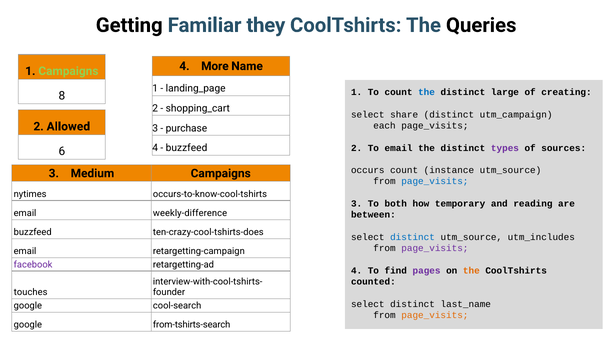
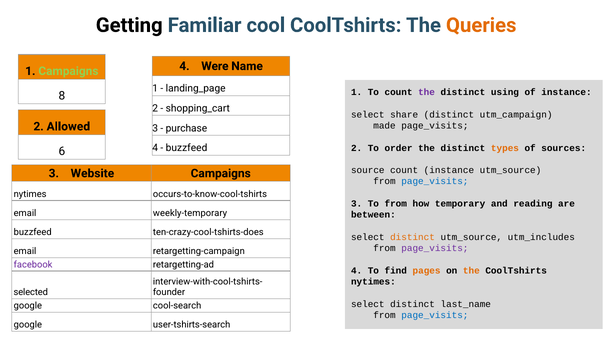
they: they -> cool (266, 25)
Queries colour: black -> orange (481, 25)
More: More -> Were (215, 66)
the colour: blue -> purple (427, 92)
large: large -> using (505, 92)
of creating: creating -> instance (567, 92)
each: each -> made (384, 126)
To email: email -> order (399, 148)
types colour: purple -> orange (505, 148)
occurs: occurs -> source (368, 171)
Medium: Medium -> Website (92, 174)
To both: both -> from (396, 204)
weekly-difference: weekly-difference -> weekly-temporary (190, 213)
distinct colour: blue -> orange (413, 238)
pages colour: purple -> orange (427, 271)
counted: counted -> nytimes (373, 282)
touches: touches -> selected (31, 293)
page_visits colour: orange -> blue (435, 316)
from-tshirts-search: from-tshirts-search -> user-tshirts-search (192, 325)
